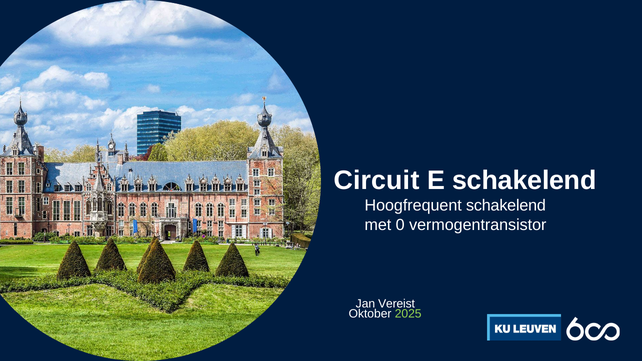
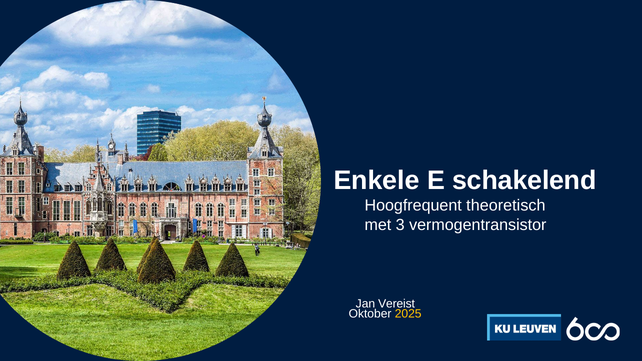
Circuit: Circuit -> Enkele (377, 180)
Hoogfrequent schakelend: schakelend -> theoretisch (506, 206)
0: 0 -> 3 (400, 225)
2025 colour: light green -> yellow (408, 314)
